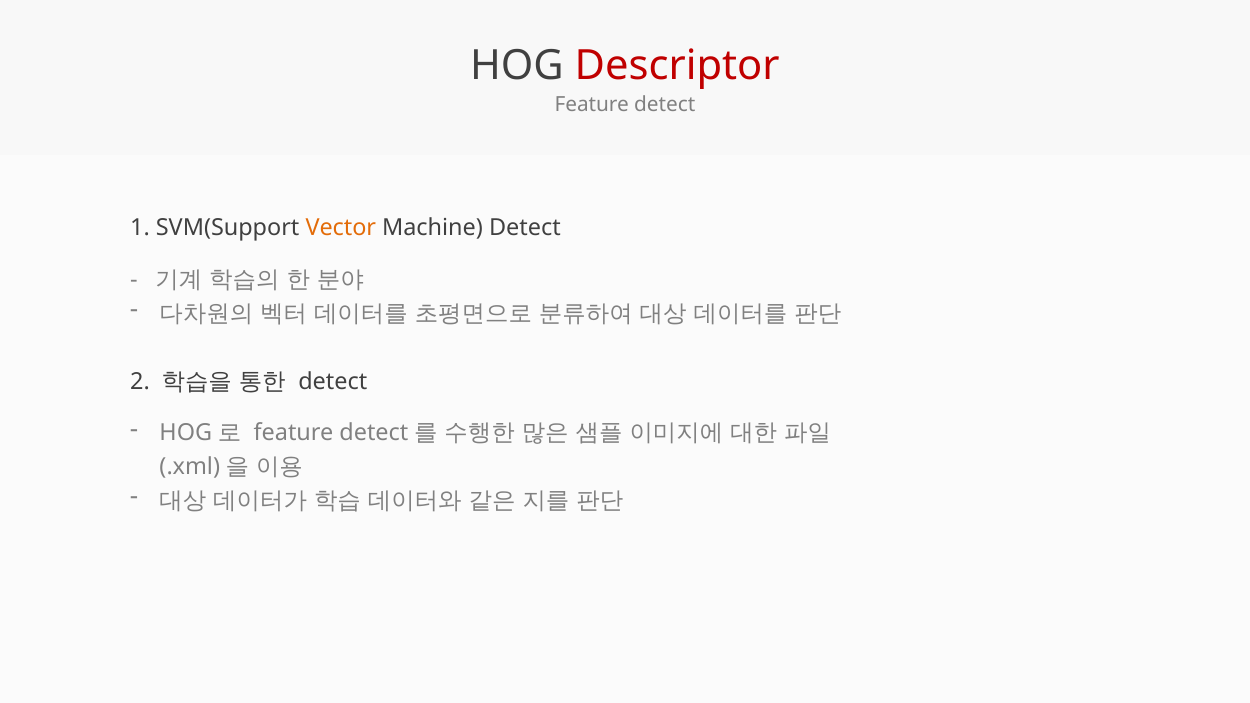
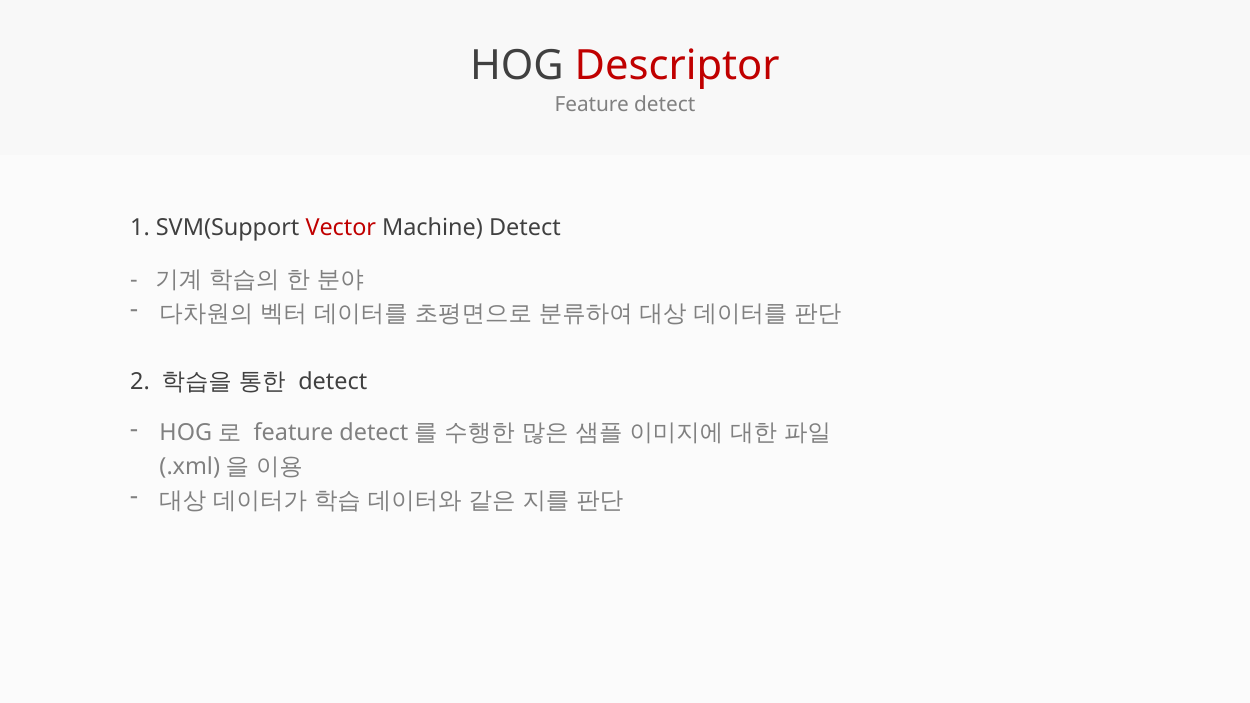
Vector colour: orange -> red (341, 228)
